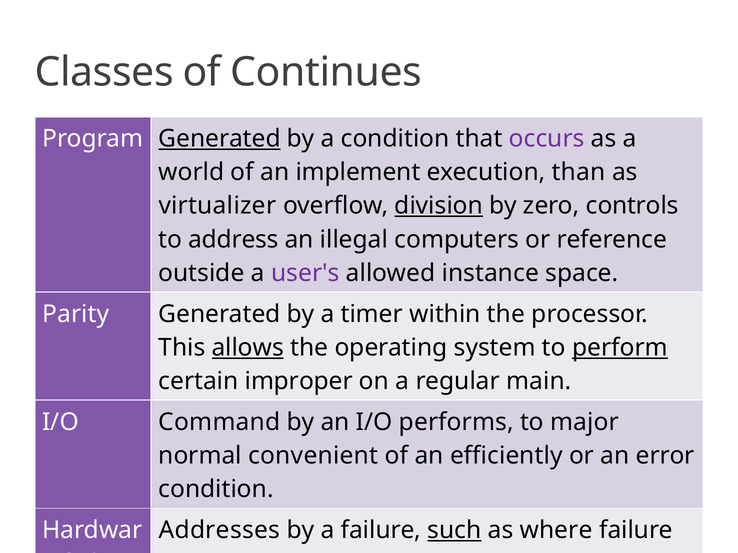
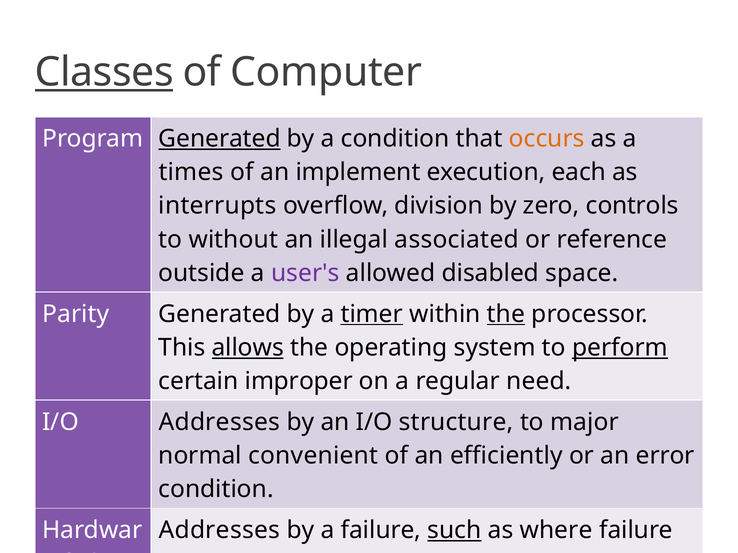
Classes underline: none -> present (104, 73)
Continues: Continues -> Computer (326, 73)
occurs colour: purple -> orange (547, 139)
world: world -> times (191, 172)
than: than -> each (579, 172)
virtualizer: virtualizer -> interrupts (217, 206)
division underline: present -> none (439, 206)
address: address -> without (233, 240)
computers: computers -> associated (457, 240)
instance: instance -> disabled (490, 273)
timer underline: none -> present (372, 314)
the underline: none -> present (506, 314)
main: main -> need (539, 381)
I/O Command: Command -> Addresses (219, 422)
performs: performs -> structure (456, 422)
